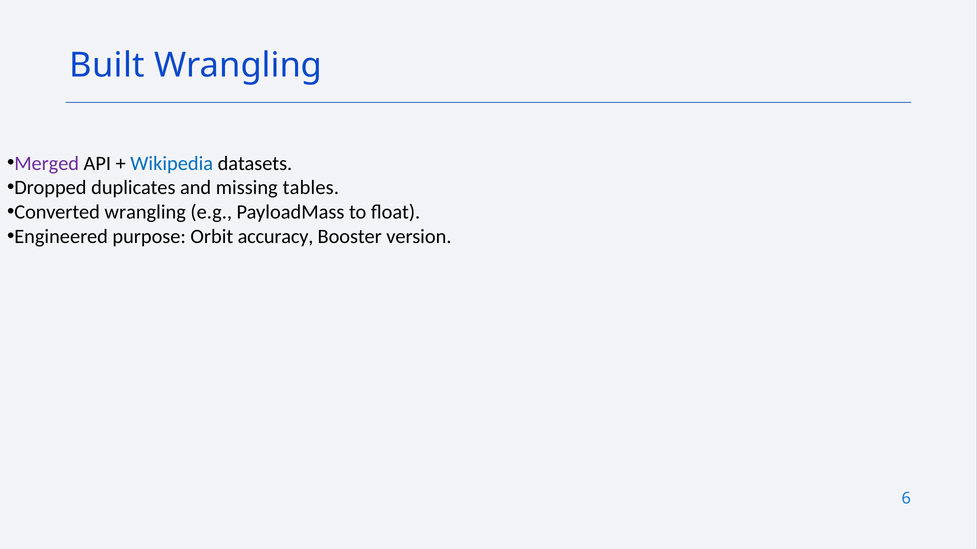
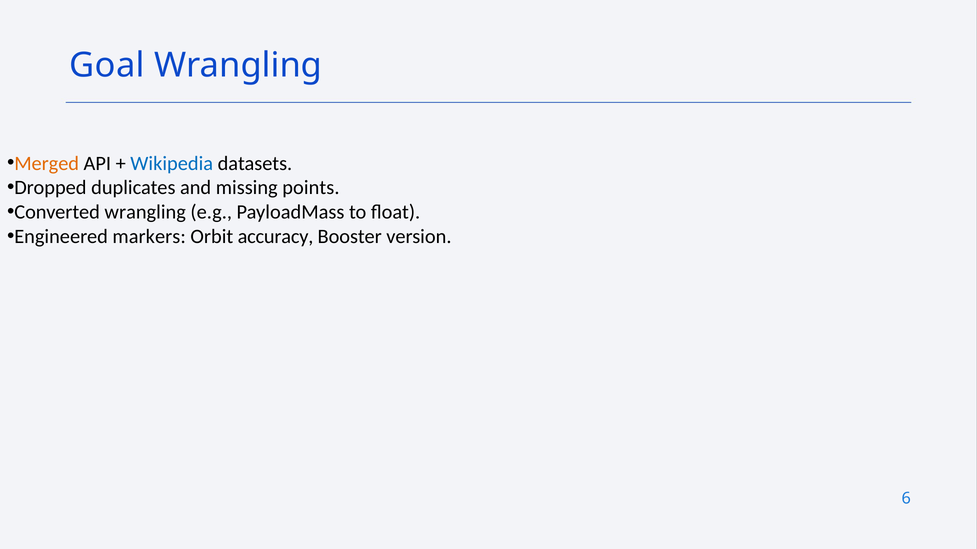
Built: Built -> Goal (107, 65)
Merged colour: purple -> orange (47, 164)
tables: tables -> points (311, 188)
purpose: purpose -> markers (149, 237)
